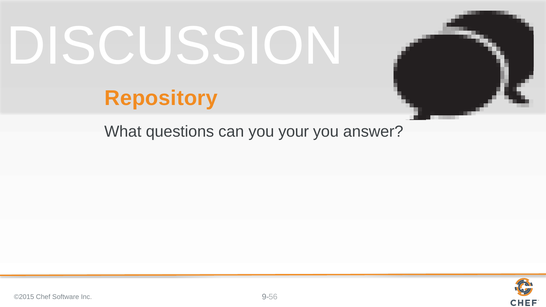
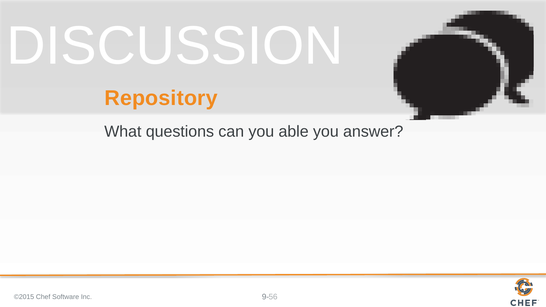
your: your -> able (294, 131)
